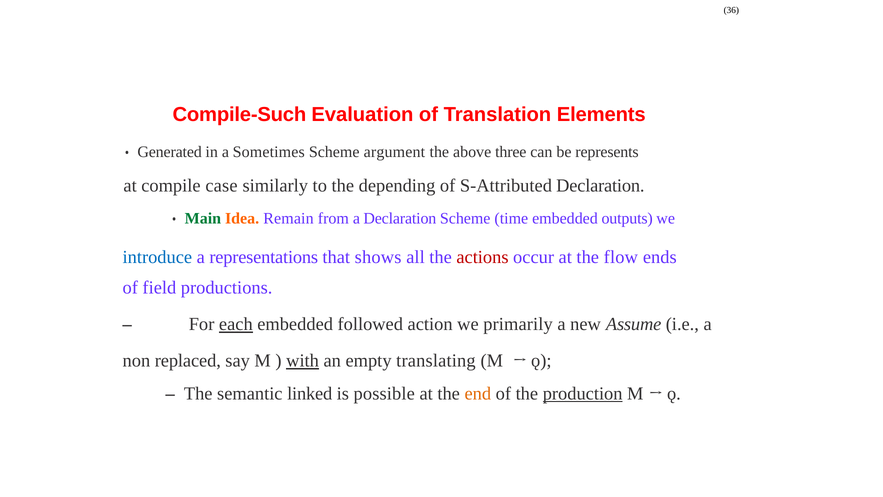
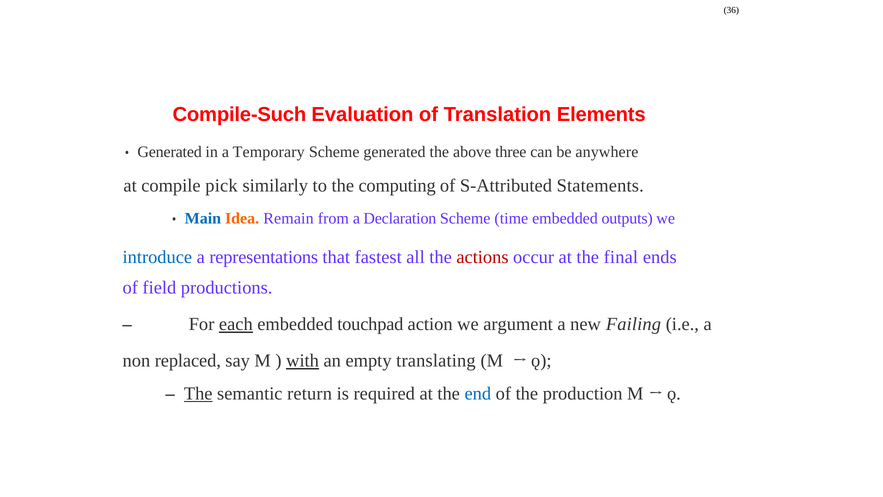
Sometimes: Sometimes -> Temporary (269, 152)
Scheme argument: argument -> generated (394, 152)
represents: represents -> anywhere (607, 152)
case: case -> pick (221, 186)
depending: depending -> computing (397, 186)
S-Attributed Declaration: Declaration -> Statements (600, 186)
Main colour: green -> blue (203, 218)
shows: shows -> fastest (378, 257)
flow: flow -> final (621, 257)
followed: followed -> touchpad (370, 324)
primarily: primarily -> argument (518, 324)
Assume: Assume -> Failing (633, 324)
The underline: none -> present (198, 394)
linked: linked -> return (310, 394)
possible: possible -> required (384, 394)
end colour: orange -> blue (478, 394)
production underline: present -> none (583, 394)
